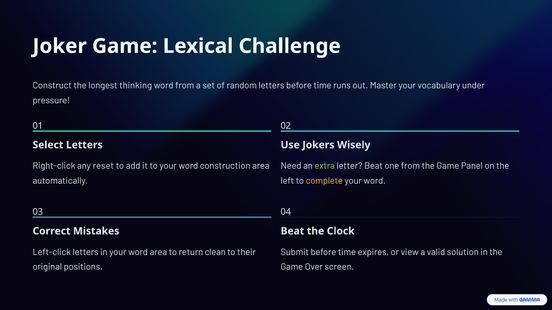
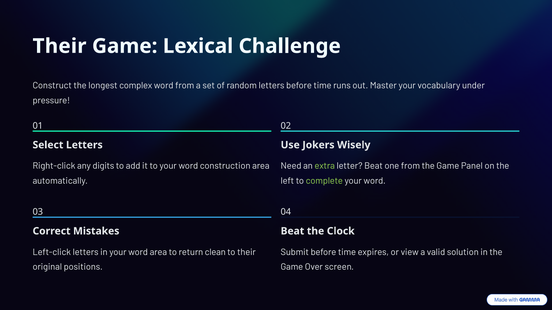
Joker: Joker -> Their (60, 46)
thinking: thinking -> complex (136, 86)
reset: reset -> digits (103, 166)
complete colour: yellow -> light green (324, 181)
